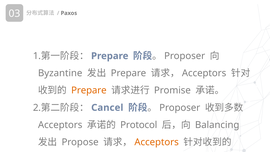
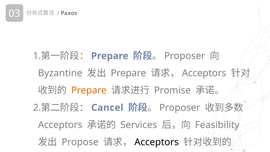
Protocol: Protocol -> Services (139, 125)
Balancing: Balancing -> Feasibility (217, 125)
Acceptors colour: orange -> black (157, 142)
